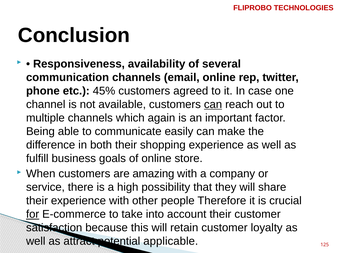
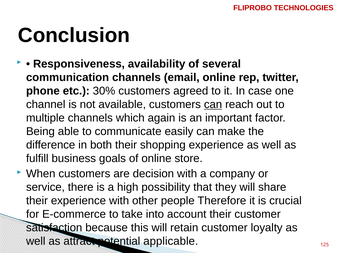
45%: 45% -> 30% (104, 91)
amazing: amazing -> decision (153, 174)
for underline: present -> none (33, 214)
